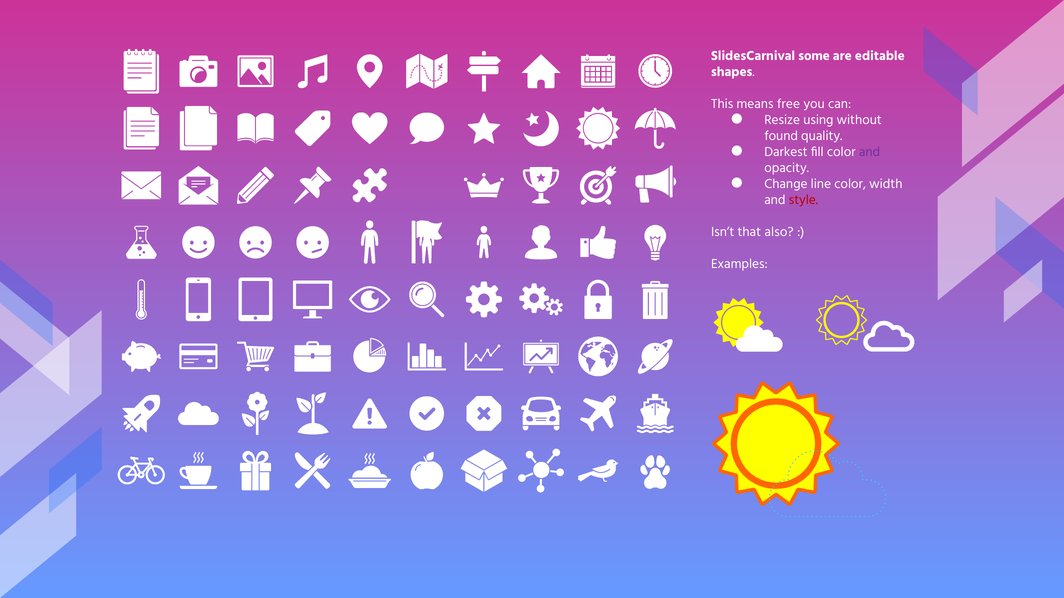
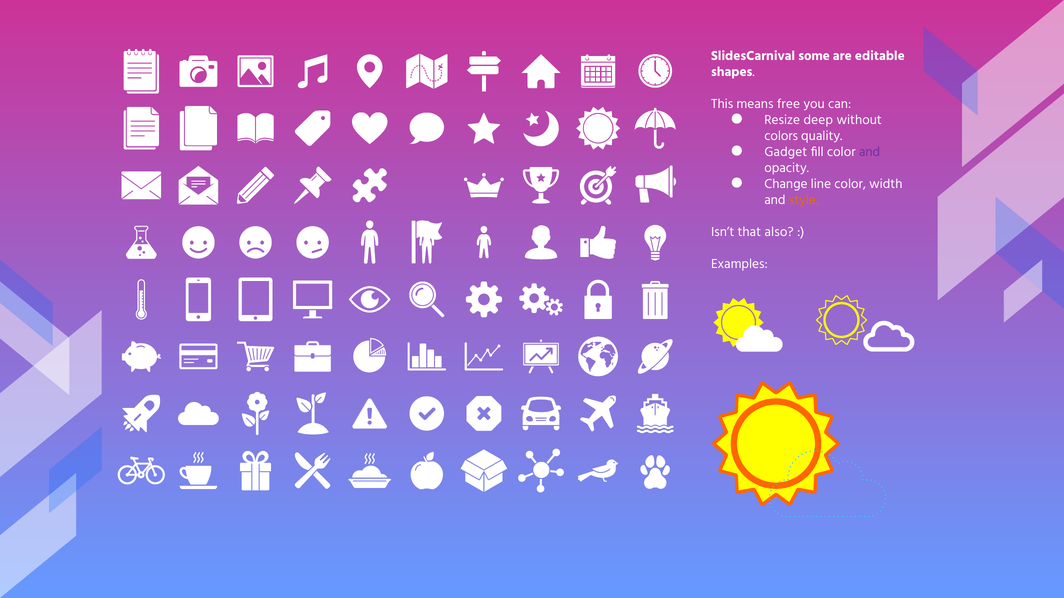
using: using -> deep (818, 120)
found: found -> colors (781, 136)
Darkest: Darkest -> Gadget (786, 152)
style colour: red -> orange (803, 200)
